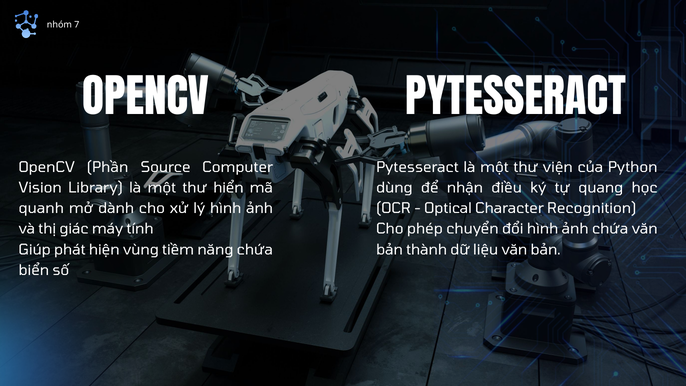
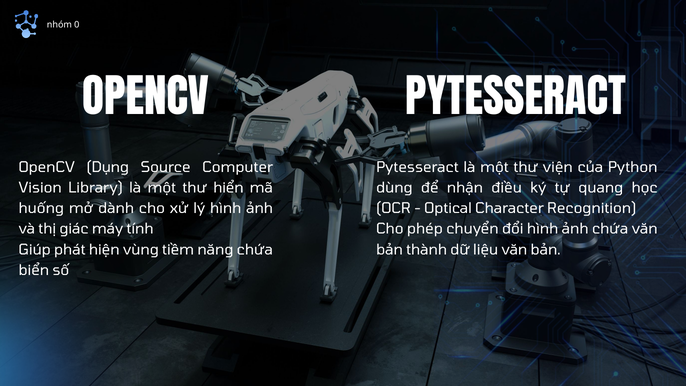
7: 7 -> 0 (77, 25)
Phần: Phần -> Dụng (108, 167)
quanh: quanh -> huống (41, 209)
